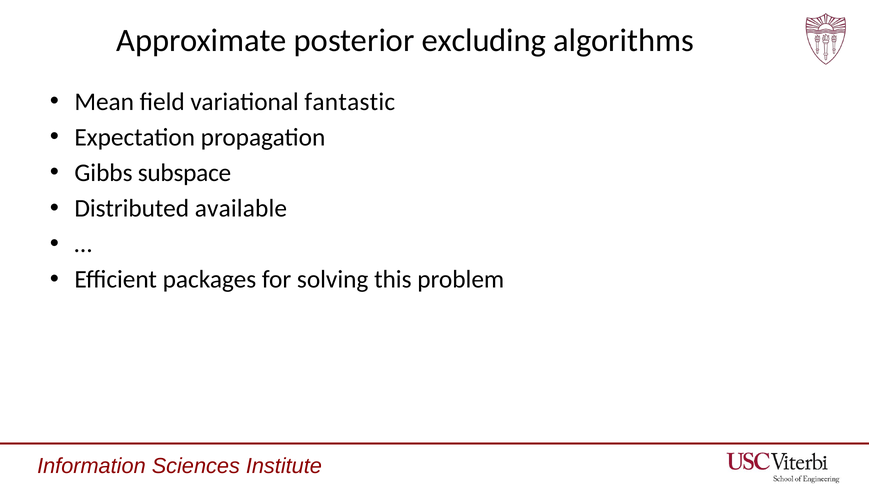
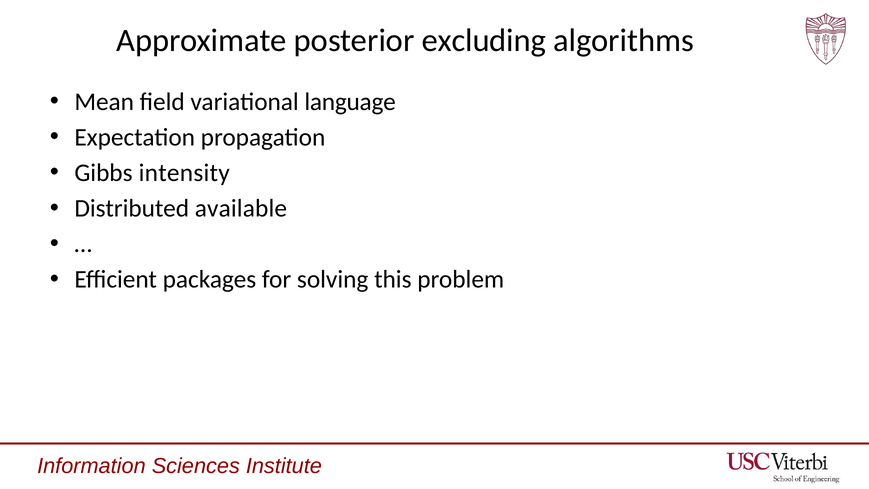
fantastic: fantastic -> language (350, 102)
subspace: subspace -> intensity (184, 173)
